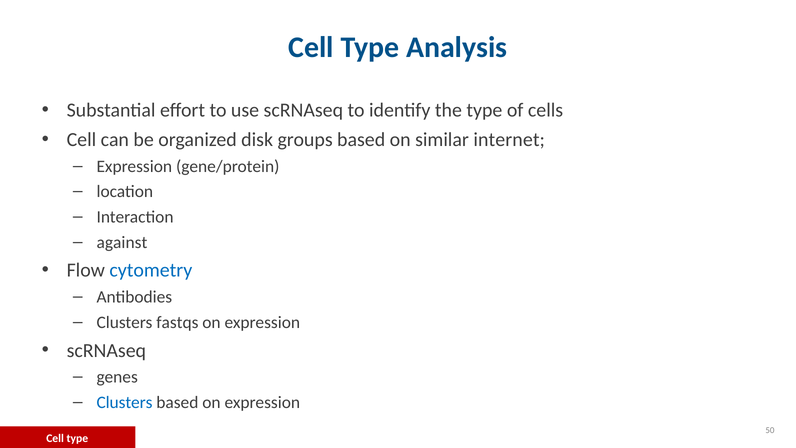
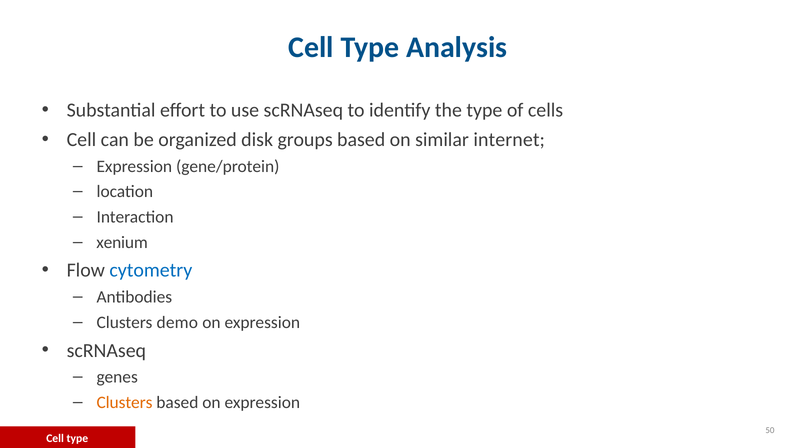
against: against -> xenium (122, 242)
fastqs: fastqs -> demo (177, 322)
Clusters colour: blue -> orange (124, 402)
